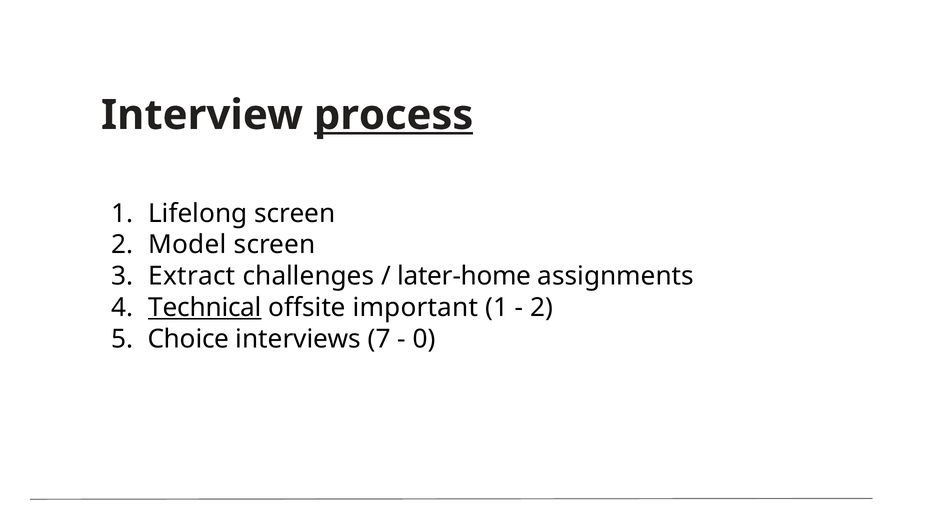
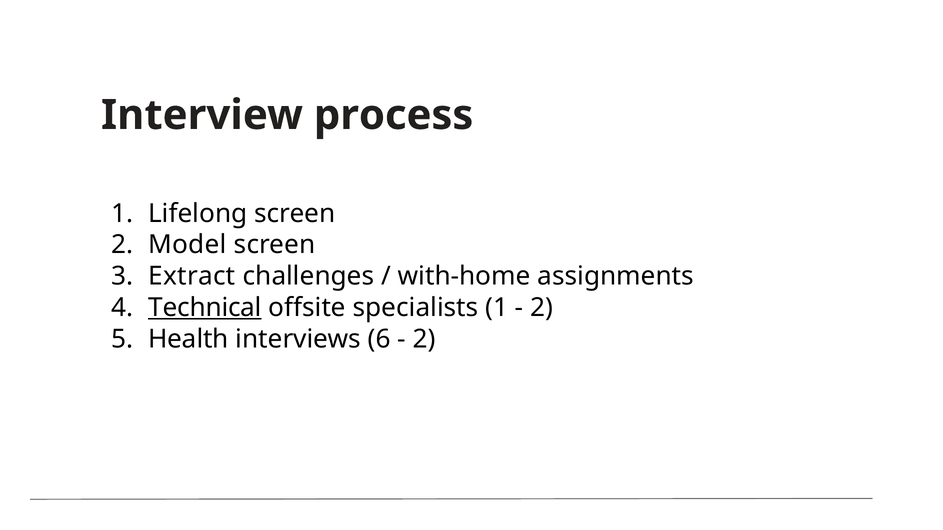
process underline: present -> none (394, 115)
later-home: later-home -> with-home (464, 276)
important: important -> specialists (416, 308)
Choice: Choice -> Health (188, 339)
7: 7 -> 6 (379, 339)
0: 0 -> 2 (424, 339)
